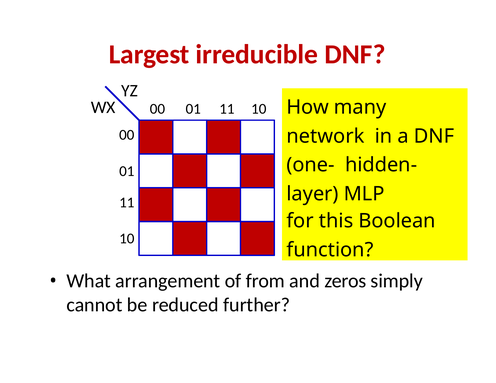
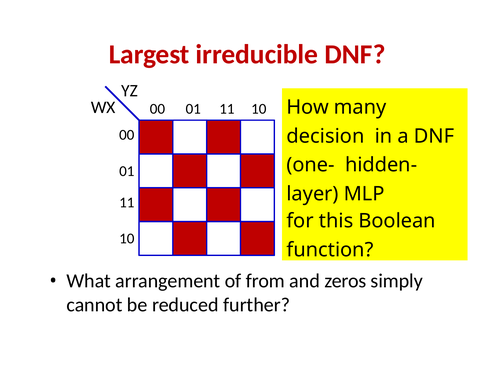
network: network -> decision (325, 136)
